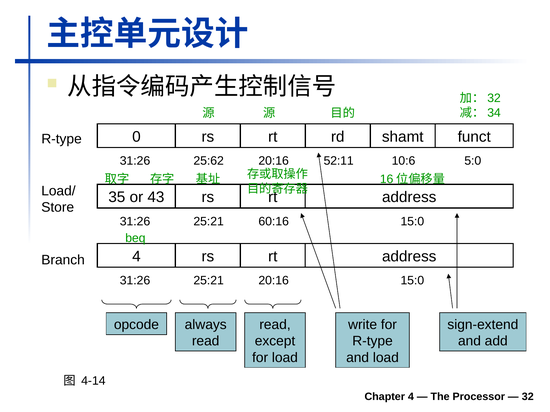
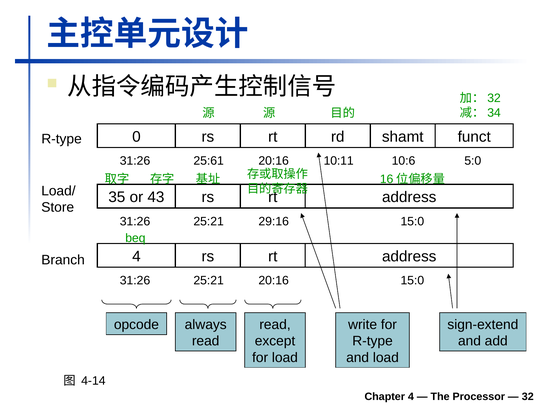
25:62: 25:62 -> 25:61 (209, 161)
52:11: 52:11 -> 10:11 (339, 161)
60:16: 60:16 -> 29:16 (274, 222)
